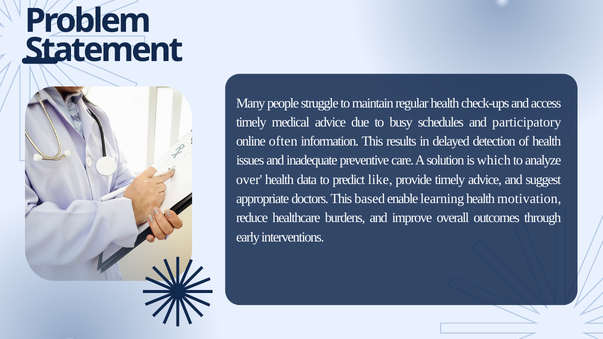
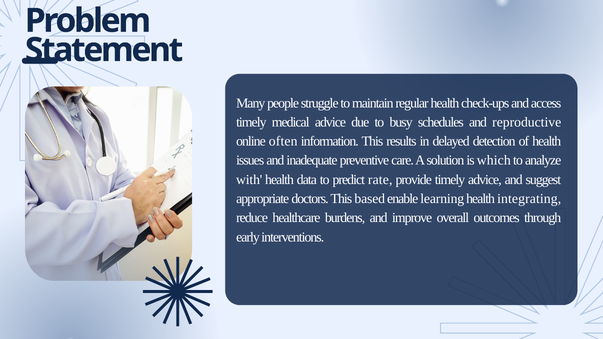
participatory: participatory -> reproductive (527, 122)
over: over -> with (249, 180)
like: like -> rate (380, 180)
motivation: motivation -> integrating (529, 199)
